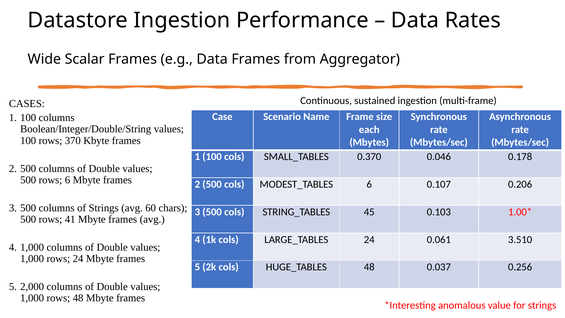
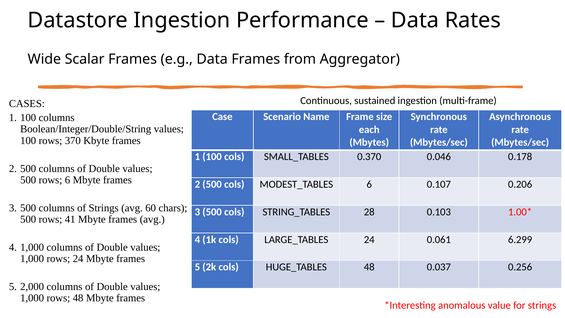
45: 45 -> 28 (369, 212)
3.510: 3.510 -> 6.299 (520, 239)
